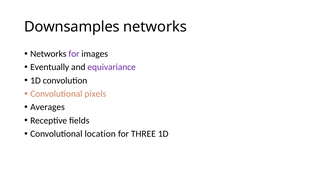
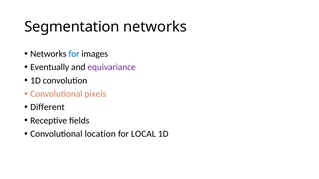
Downsamples: Downsamples -> Segmentation (72, 27)
for colour: purple -> blue (74, 54)
Averages: Averages -> Different (47, 107)
THREE: THREE -> LOCAL (143, 134)
